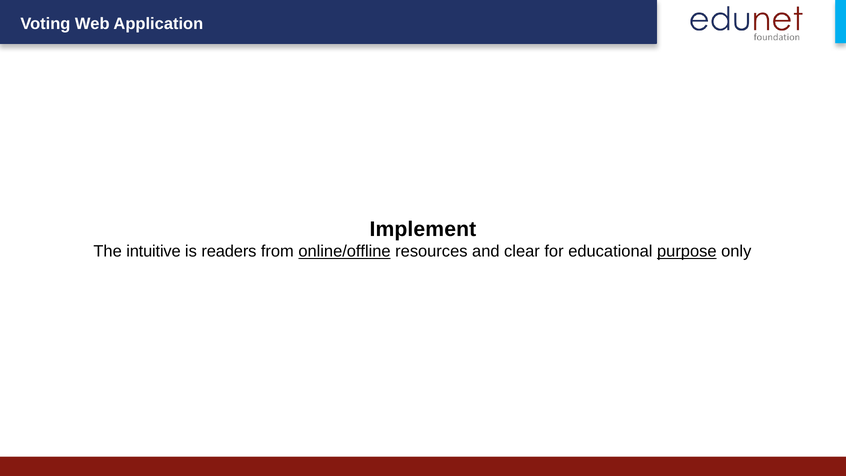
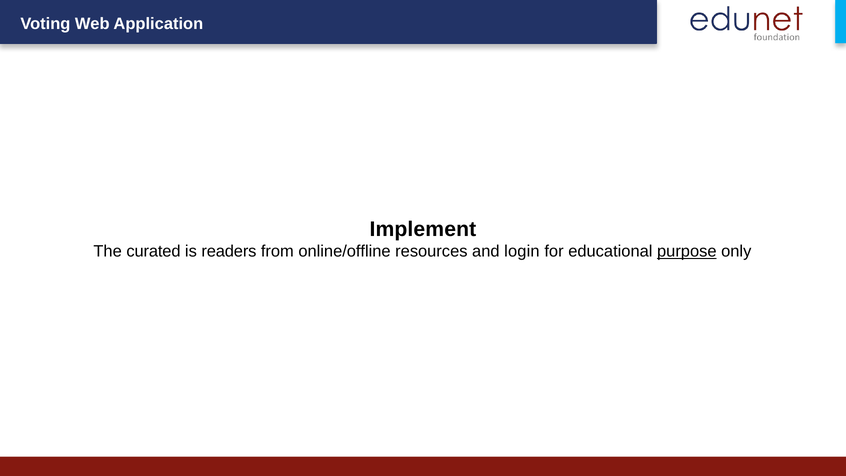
intuitive: intuitive -> curated (153, 251)
online/offline underline: present -> none (345, 251)
clear: clear -> login (522, 251)
